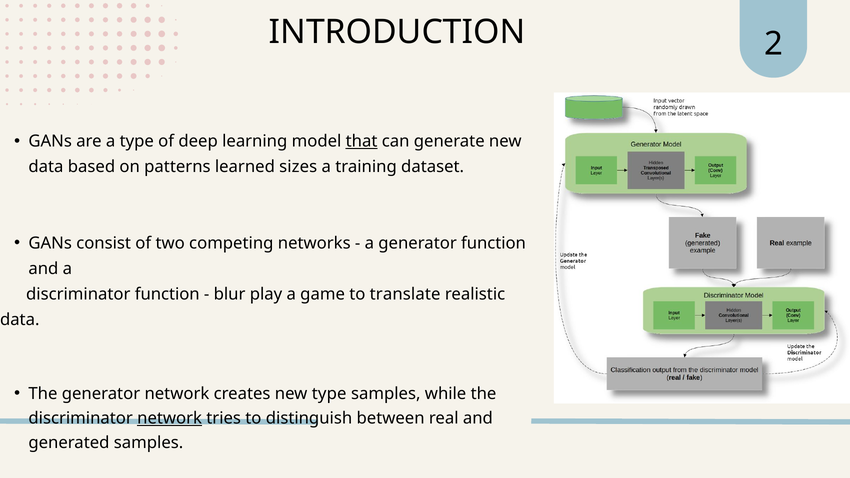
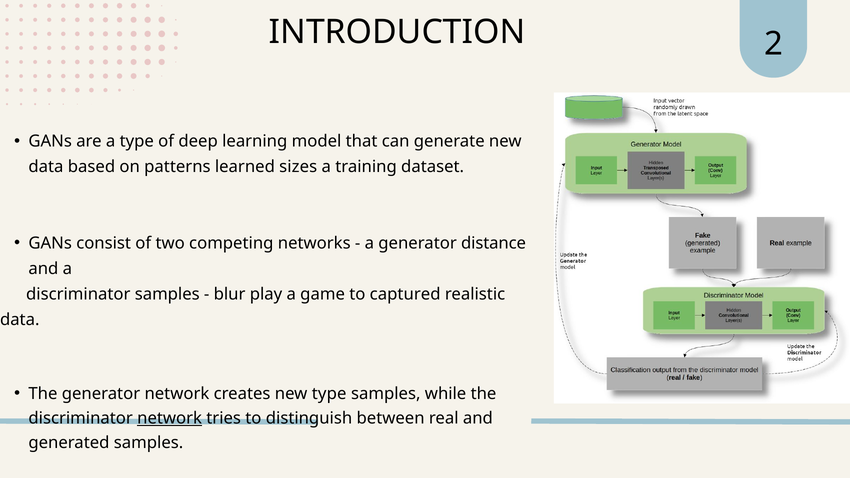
that underline: present -> none (362, 141)
generator function: function -> distance (494, 243)
discriminator function: function -> samples (167, 294)
translate: translate -> captured (405, 294)
